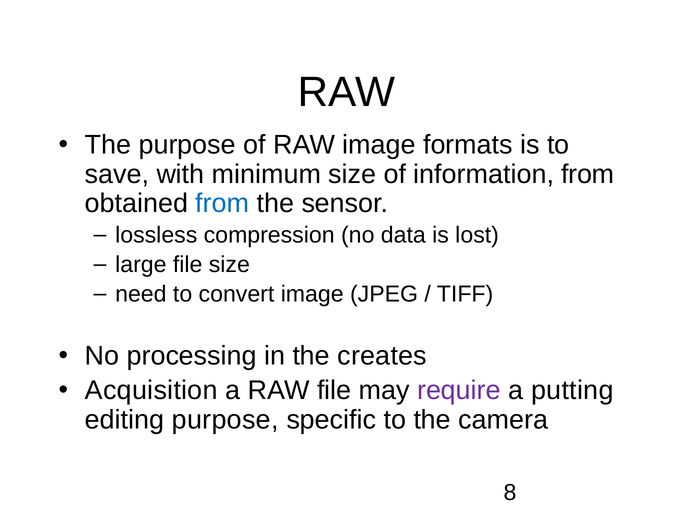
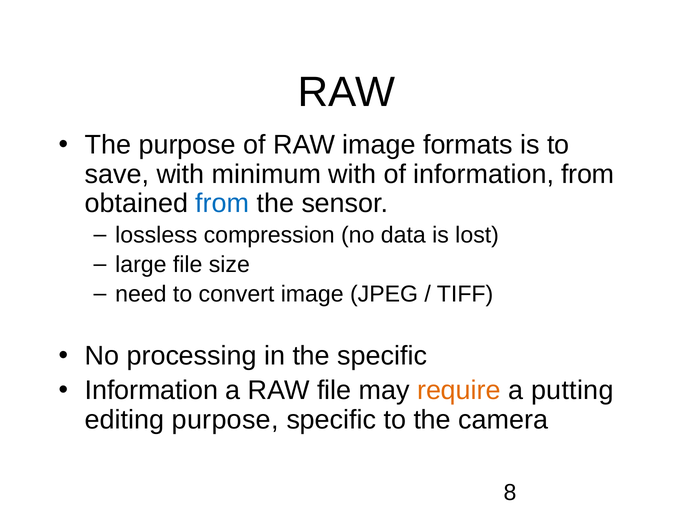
minimum size: size -> with (352, 174)
the creates: creates -> specific (382, 356)
Acquisition: Acquisition -> Information (152, 390)
require colour: purple -> orange (459, 390)
